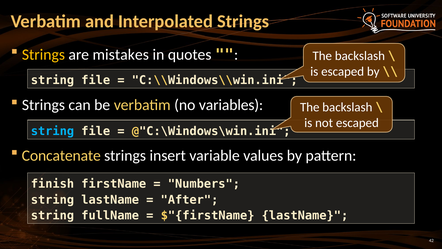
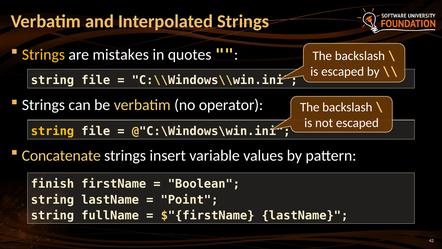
variables: variables -> operator (231, 105)
string colour: light blue -> yellow (52, 131)
Numbers: Numbers -> Boolean (204, 184)
After: After -> Point (189, 199)
